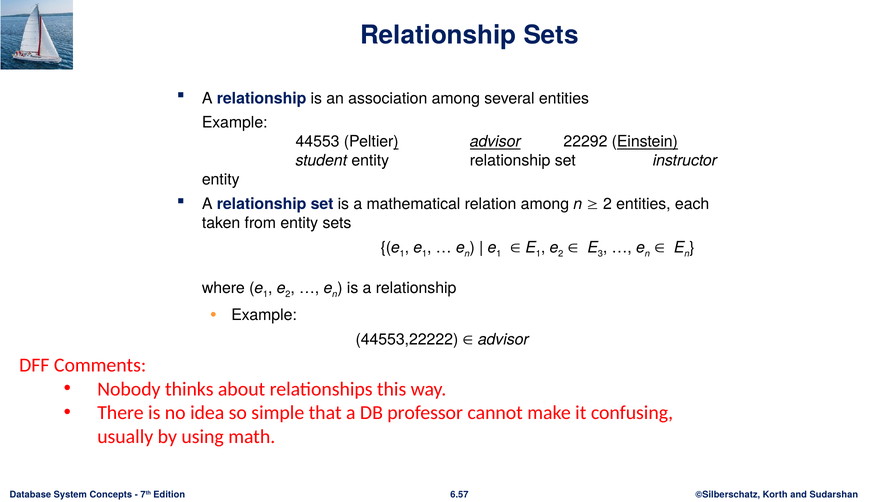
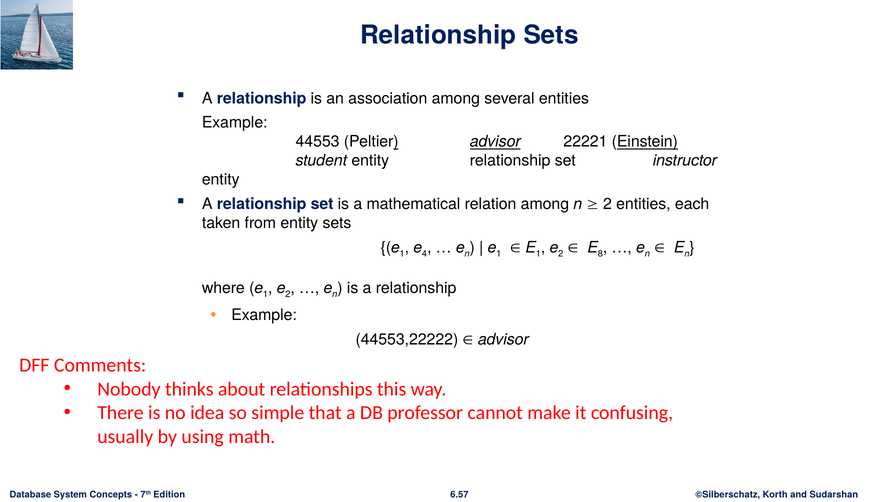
22292: 22292 -> 22221 (585, 142)
1: 1 -> 4 (425, 254)
3: 3 -> 8 (600, 254)
